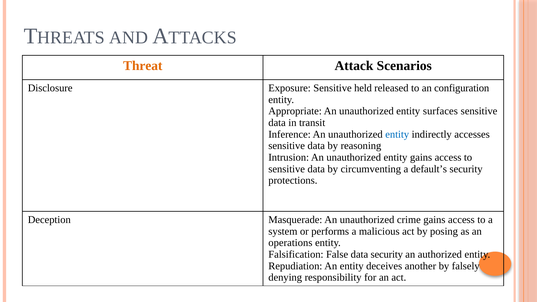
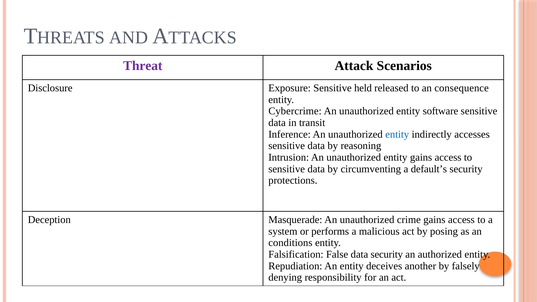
Threat colour: orange -> purple (143, 66)
configuration: configuration -> consequence (462, 88)
Appropriate: Appropriate -> Cybercrime (295, 111)
surfaces: surfaces -> software (441, 111)
operations: operations -> conditions (290, 243)
